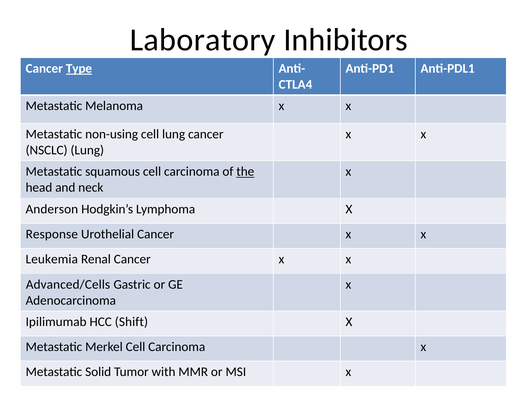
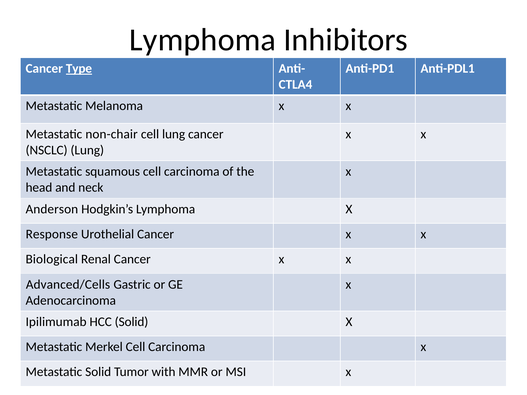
Laboratory: Laboratory -> Lymphoma (203, 40)
non-using: non-using -> non-chair (112, 134)
the underline: present -> none (245, 172)
Leukemia: Leukemia -> Biological (52, 259)
HCC Shift: Shift -> Solid (132, 322)
